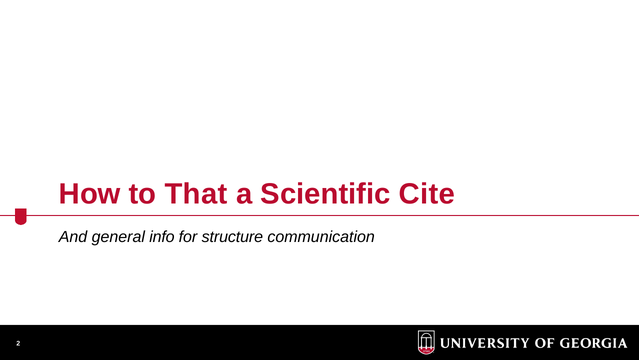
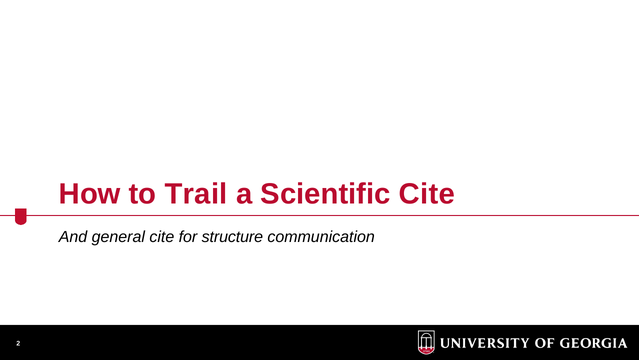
That: That -> Trail (196, 194)
general info: info -> cite (162, 236)
